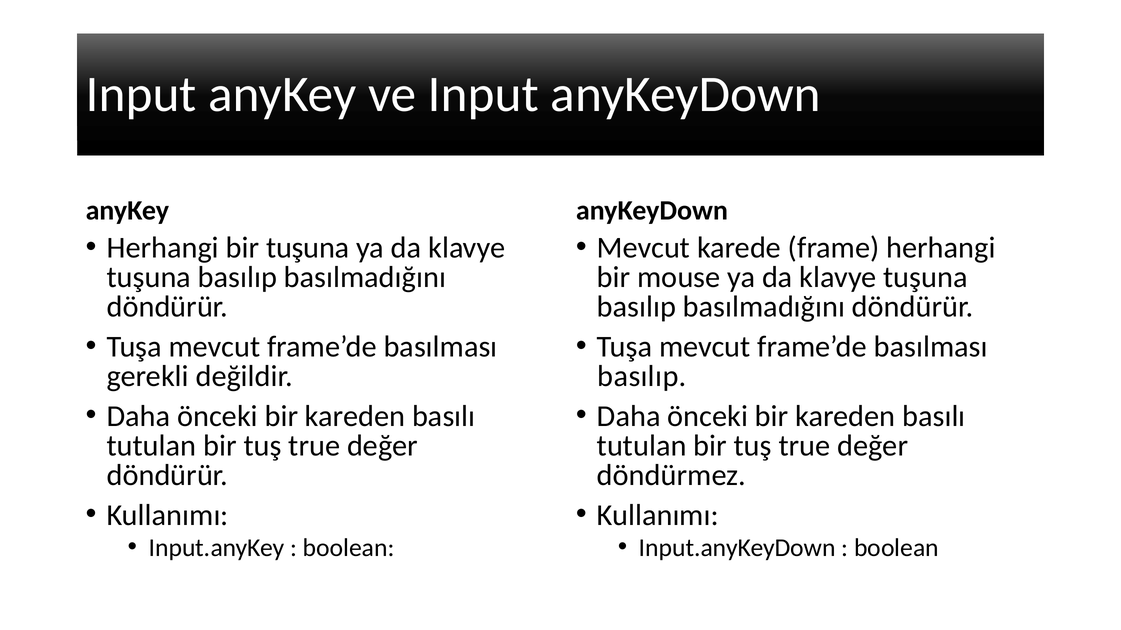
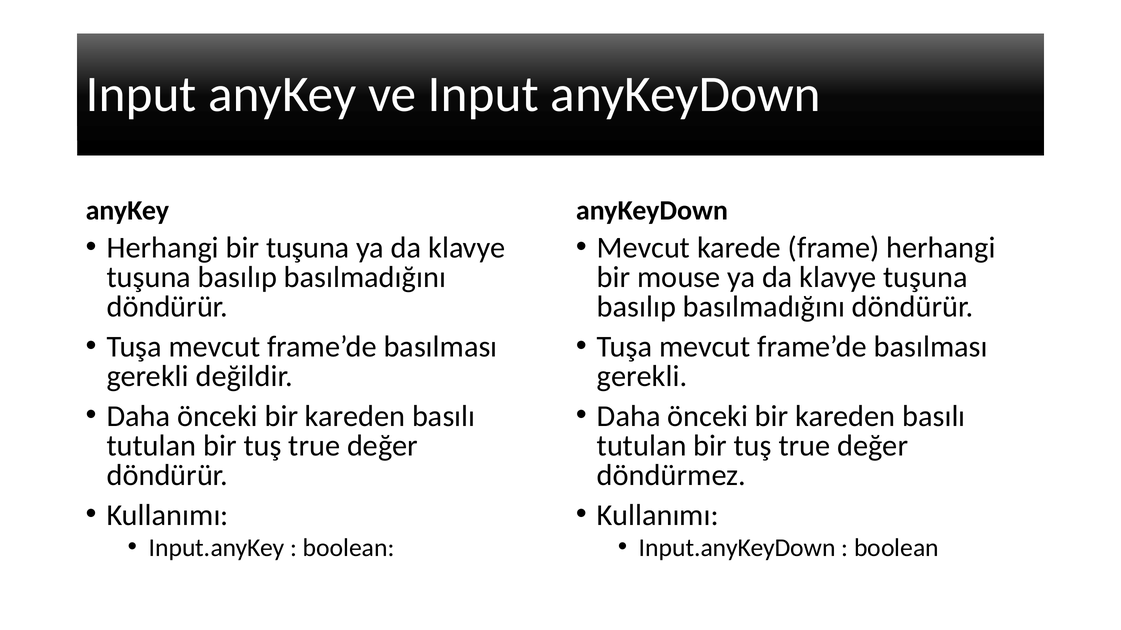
basılıp: basılıp -> gerekli (642, 377)
